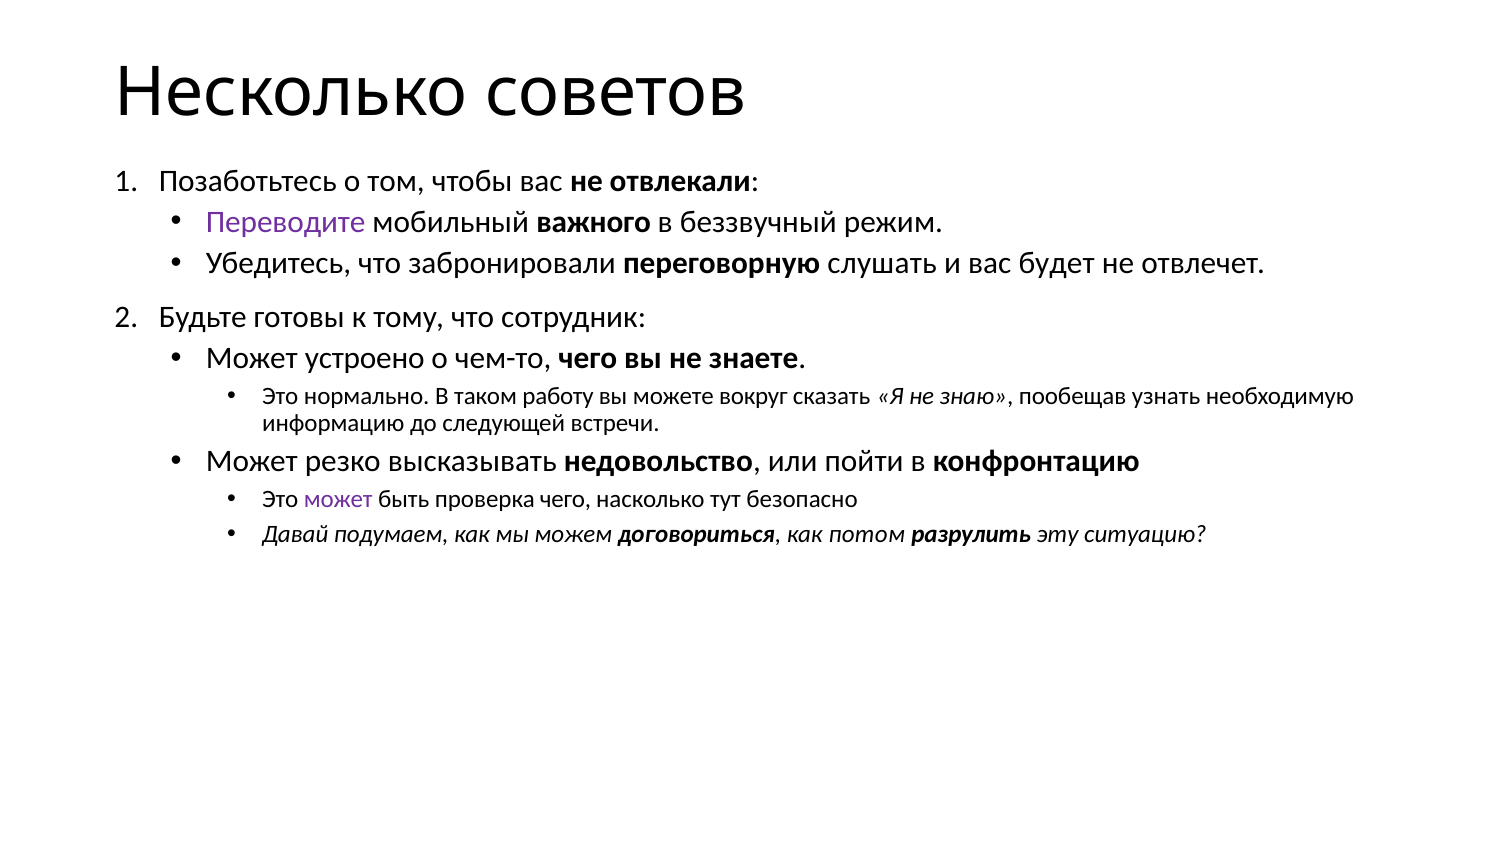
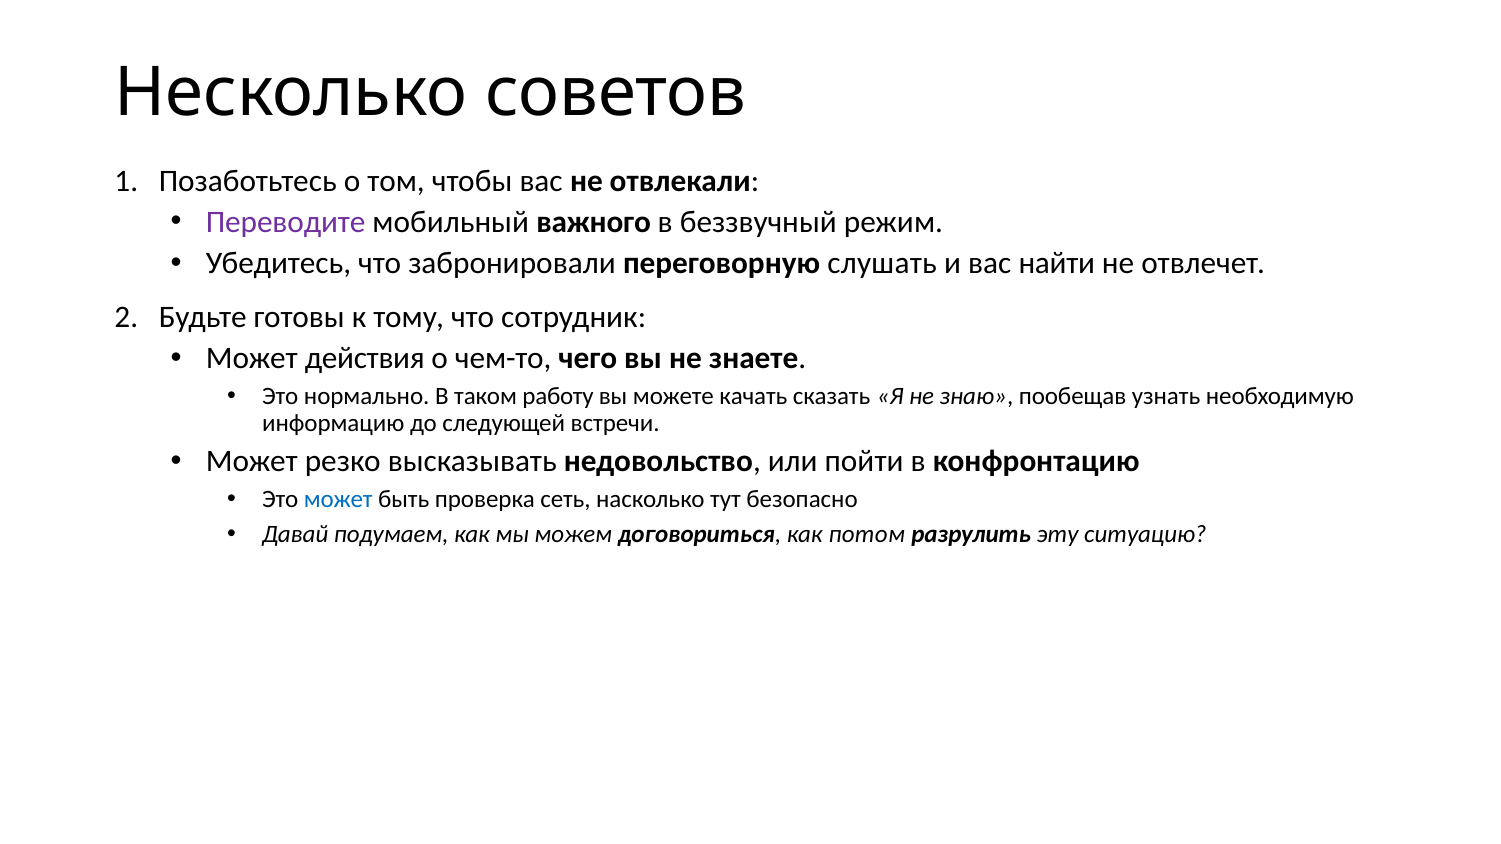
будет: будет -> найти (1057, 264)
устроено: устроено -> действия (365, 358)
вокруг: вокруг -> качать (753, 396)
может colour: purple -> blue (338, 500)
проверка чего: чего -> сеть (565, 500)
